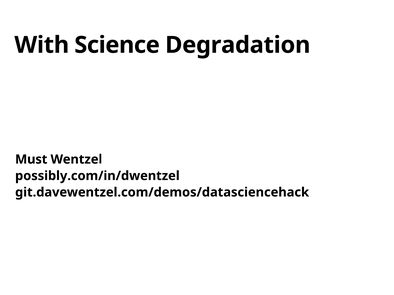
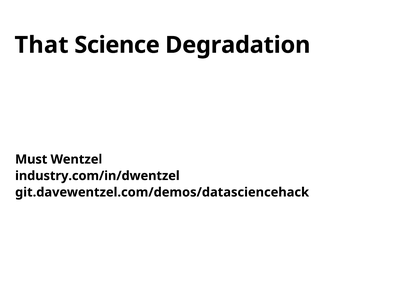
With: With -> That (42, 45)
possibly.com/in/dwentzel: possibly.com/in/dwentzel -> industry.com/in/dwentzel (97, 176)
